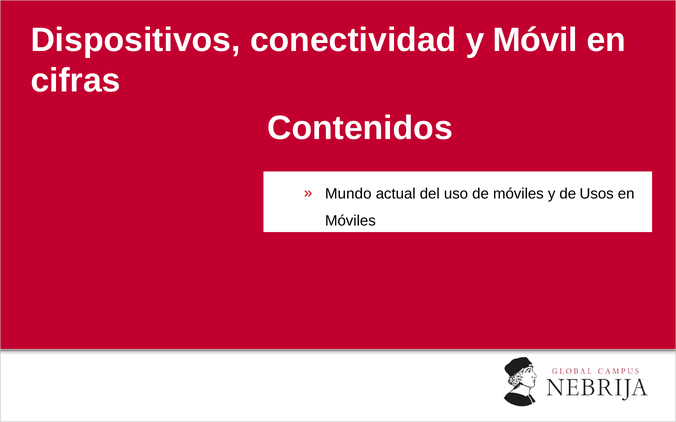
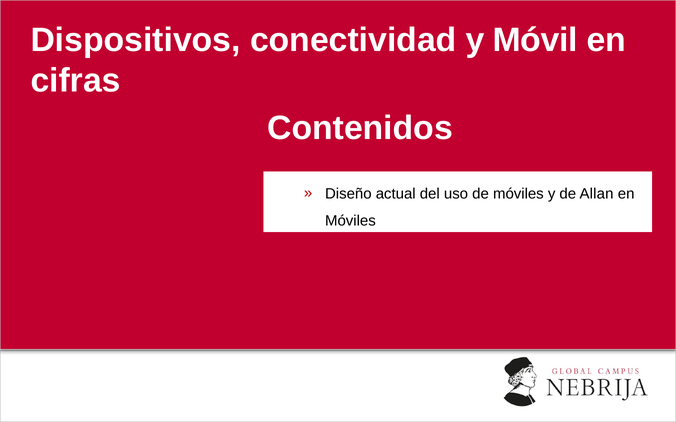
Mundo: Mundo -> Diseño (348, 194)
Usos: Usos -> Allan (597, 194)
